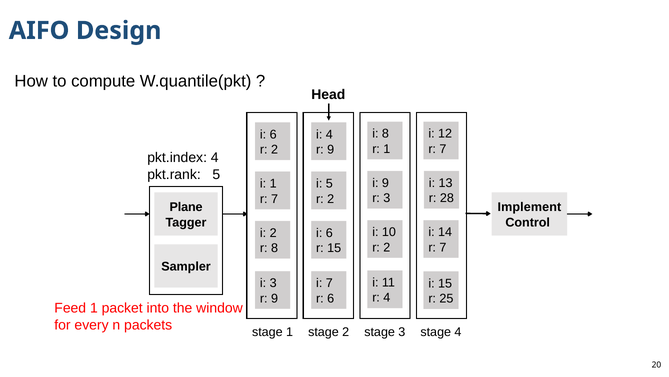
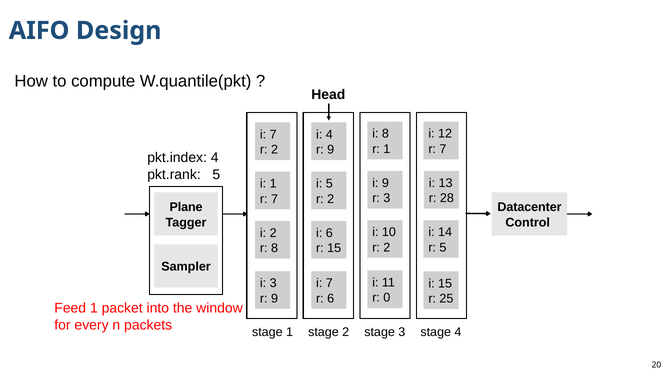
6: 6 -> 7 (273, 134)
Implement: Implement -> Datacenter (529, 207)
7: 7 -> 5 (443, 247)
r 4: 4 -> 0 (387, 297)
